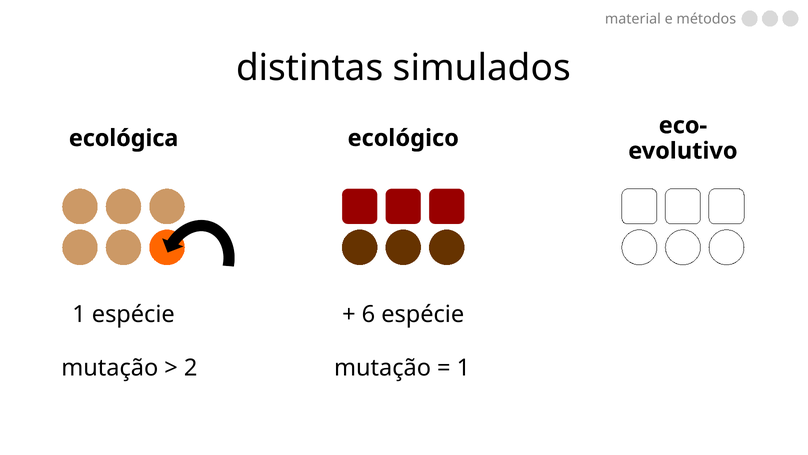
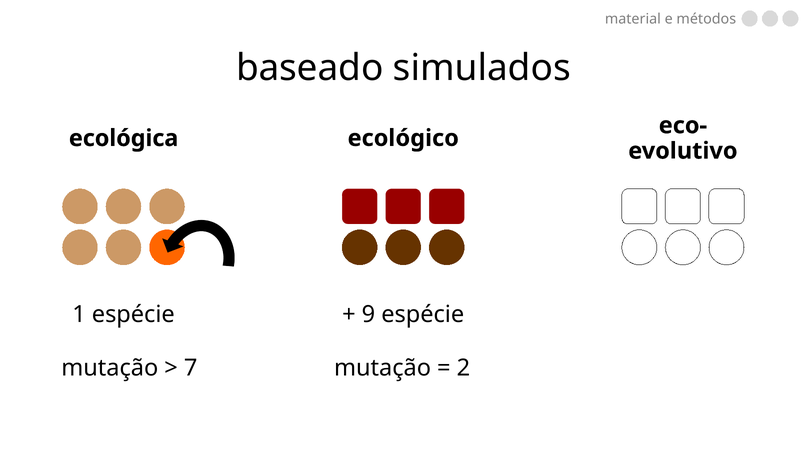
distintas: distintas -> baseado (310, 68)
6: 6 -> 9 (368, 314)
2: 2 -> 7 (191, 368)
1: 1 -> 2 (463, 368)
